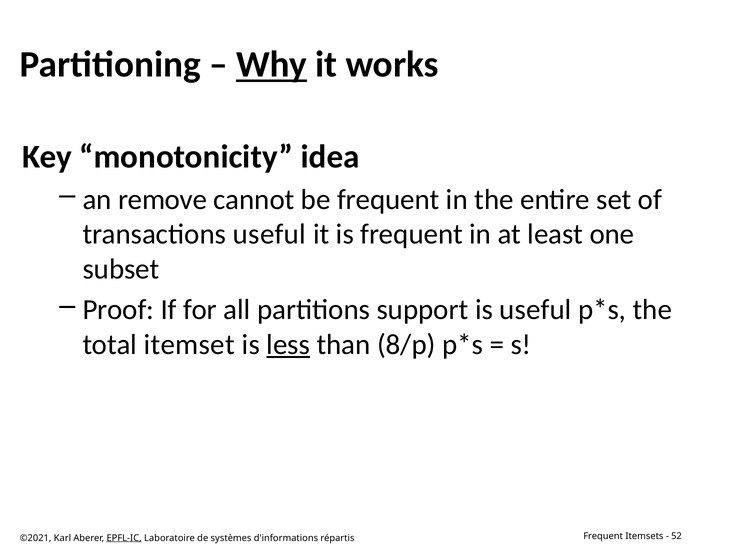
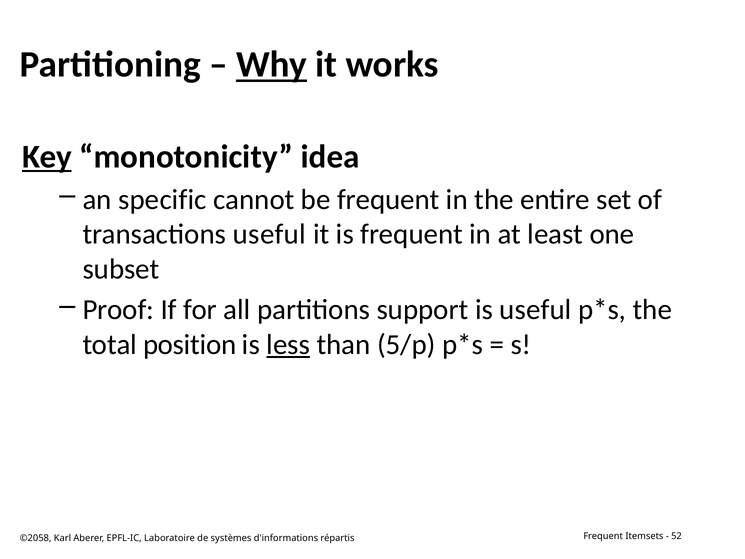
Key underline: none -> present (47, 157)
remove: remove -> specific (162, 200)
itemset: itemset -> position (190, 344)
8/p: 8/p -> 5/p (406, 344)
©2021: ©2021 -> ©2058 (36, 538)
EPFL-IC underline: present -> none (124, 538)
